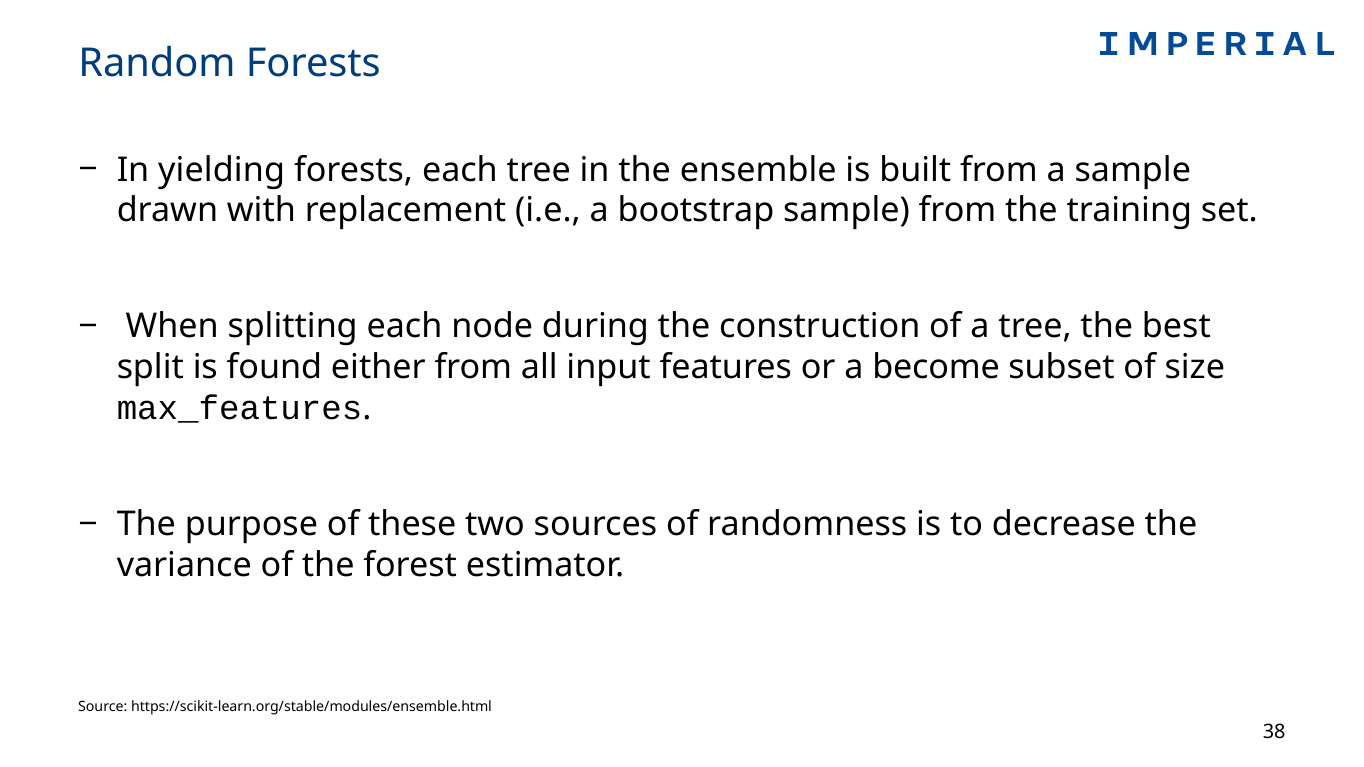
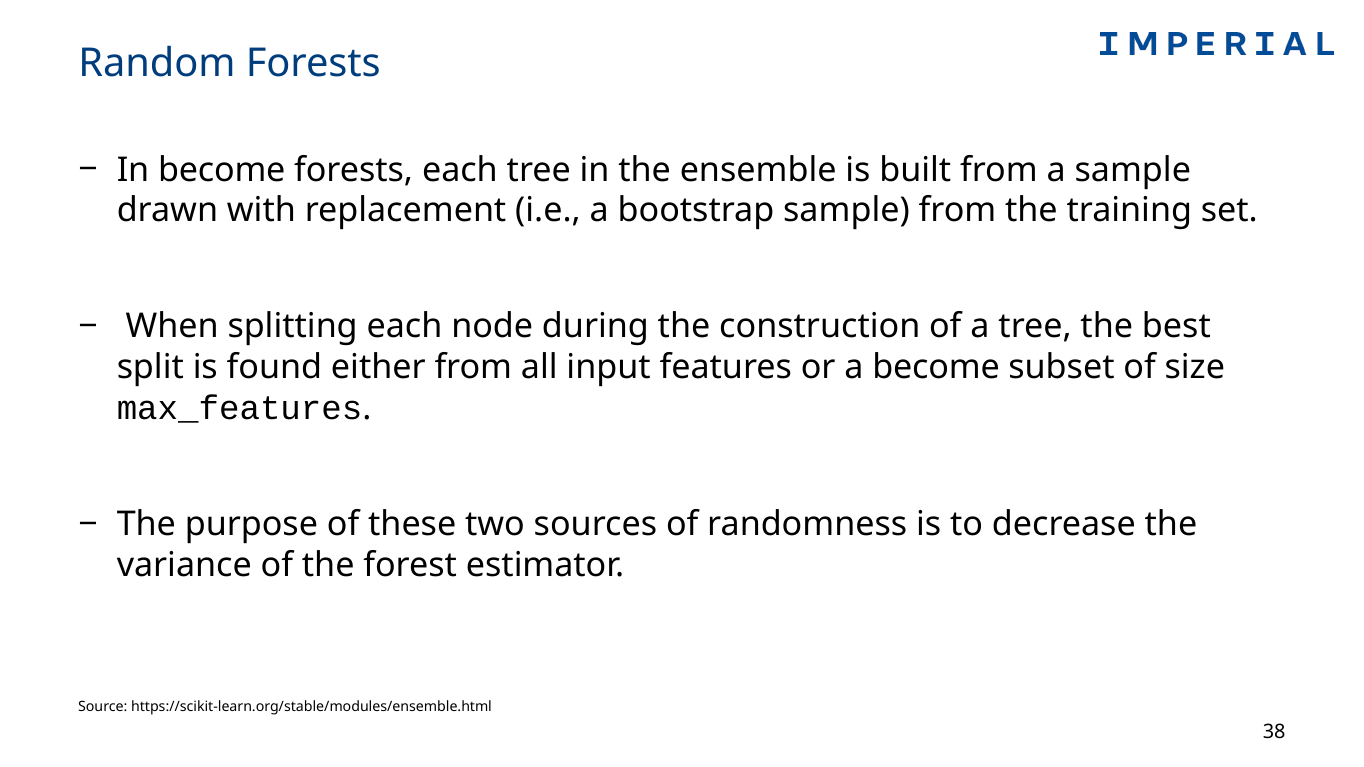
In yielding: yielding -> become (222, 170)
